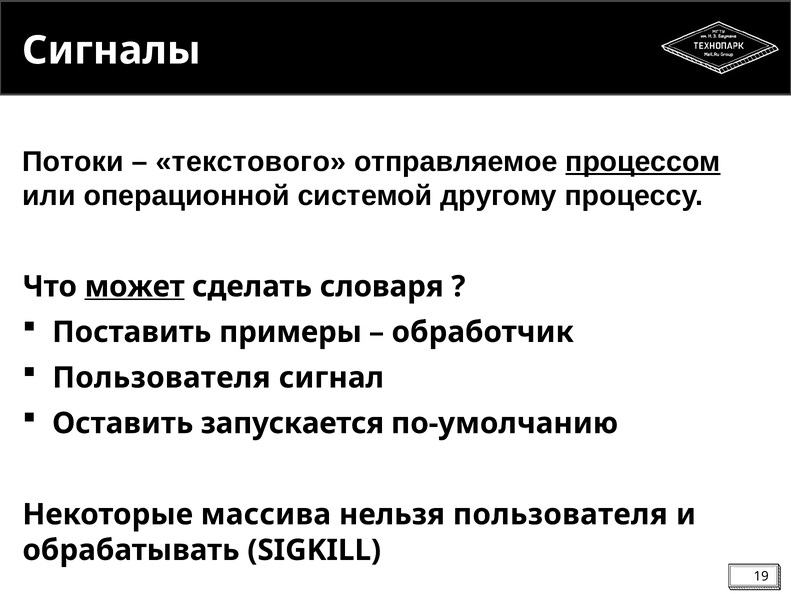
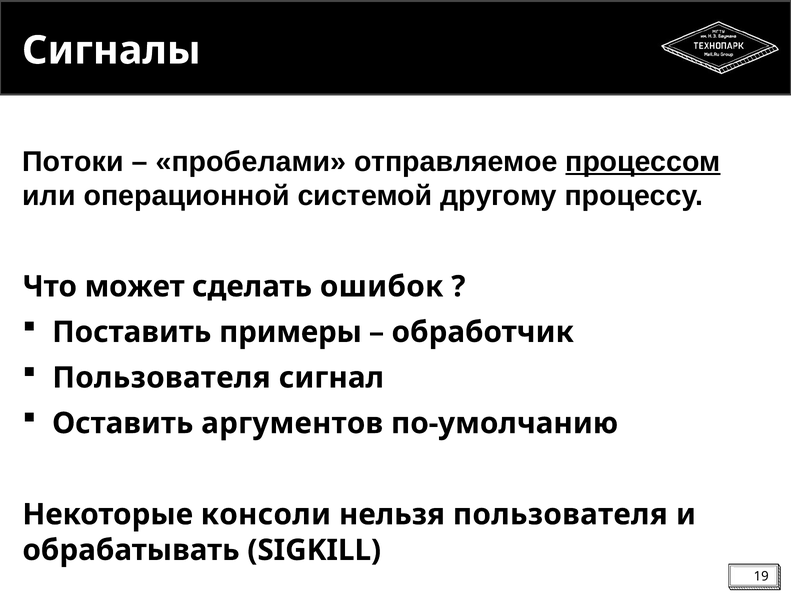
текстового: текстового -> пробелами (251, 162)
может underline: present -> none (135, 286)
словаря: словаря -> ошибок (382, 286)
запускается: запускается -> аргументов (292, 423)
массива: массива -> консоли (266, 514)
